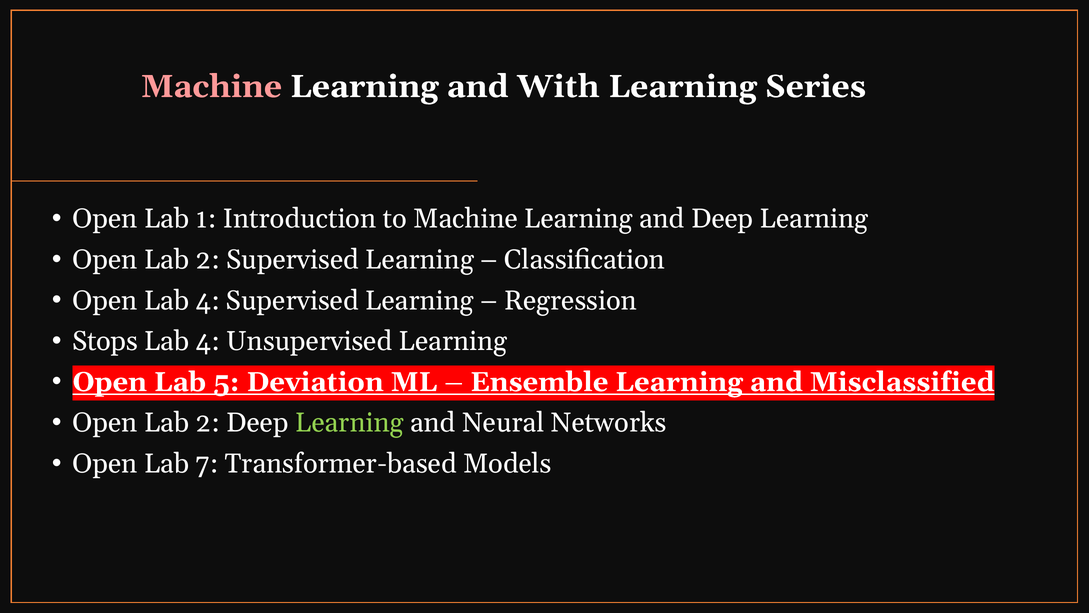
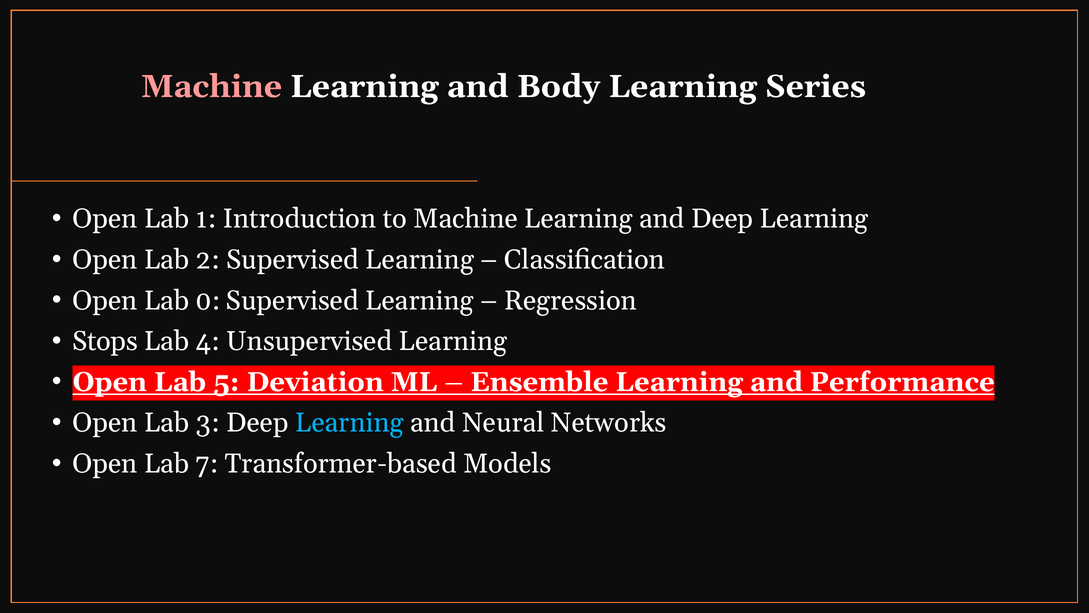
With: With -> Body (558, 86)
Open Lab 4: 4 -> 0 (208, 300)
Misclassified: Misclassified -> Performance (902, 382)
2: 2 -> 3 (208, 423)
Learning colour: light green -> light blue (349, 423)
